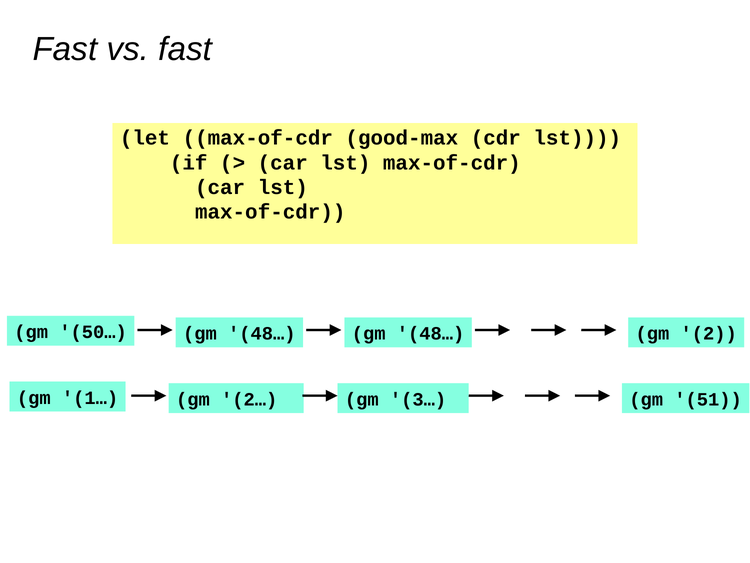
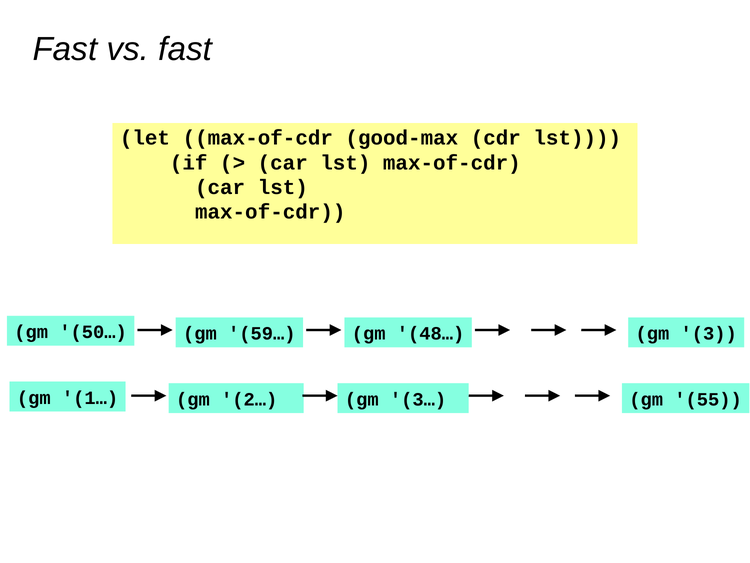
48…: 48… -> 59… (262, 333)
2: 2 -> 3 (709, 333)
51: 51 -> 55 (708, 399)
